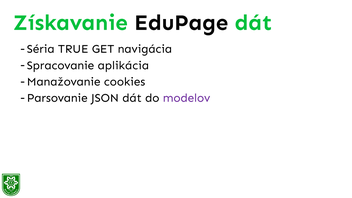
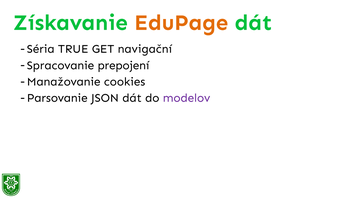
EduPage colour: black -> orange (181, 23)
navigácia: navigácia -> navigační (145, 49)
aplikácia: aplikácia -> prepojení (123, 65)
